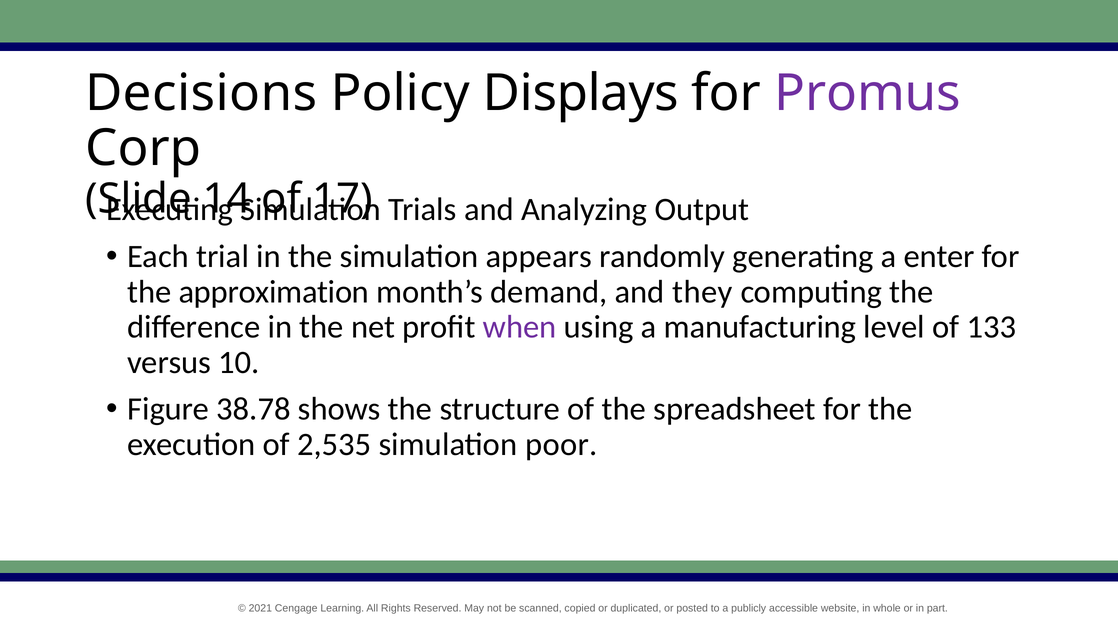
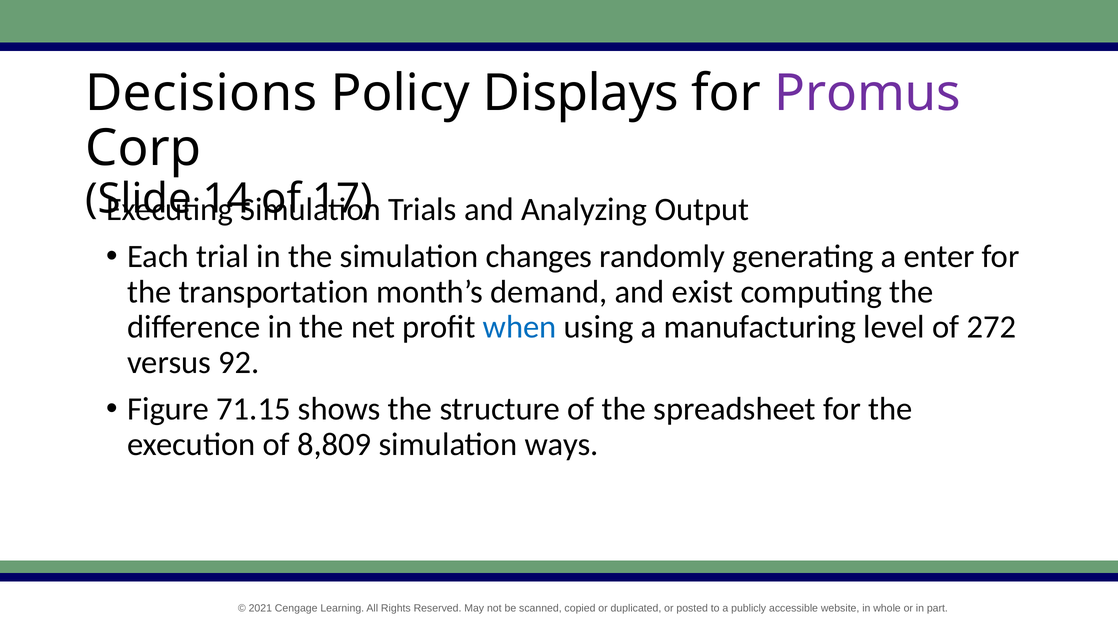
appears: appears -> changes (539, 257)
approximation: approximation -> transportation (274, 292)
they: they -> exist (703, 292)
when colour: purple -> blue (520, 327)
133: 133 -> 272 (992, 327)
10: 10 -> 92 (239, 362)
38.78: 38.78 -> 71.15 (254, 409)
2,535: 2,535 -> 8,809 (334, 444)
poor: poor -> ways (562, 444)
